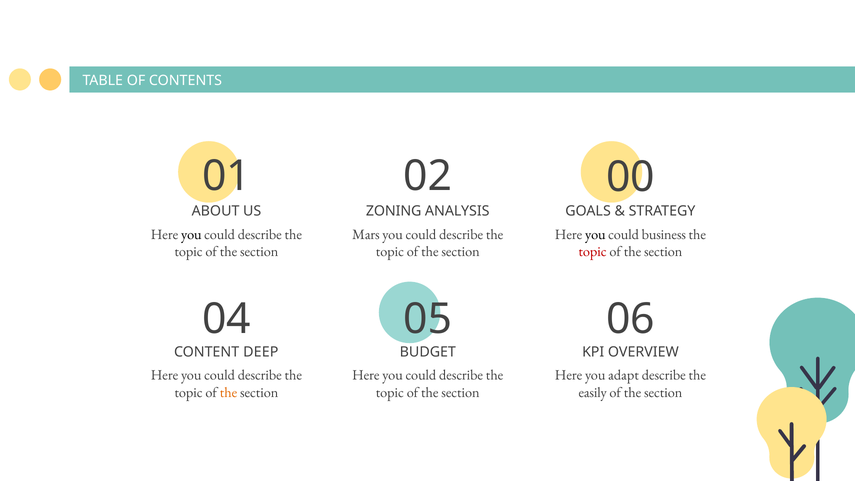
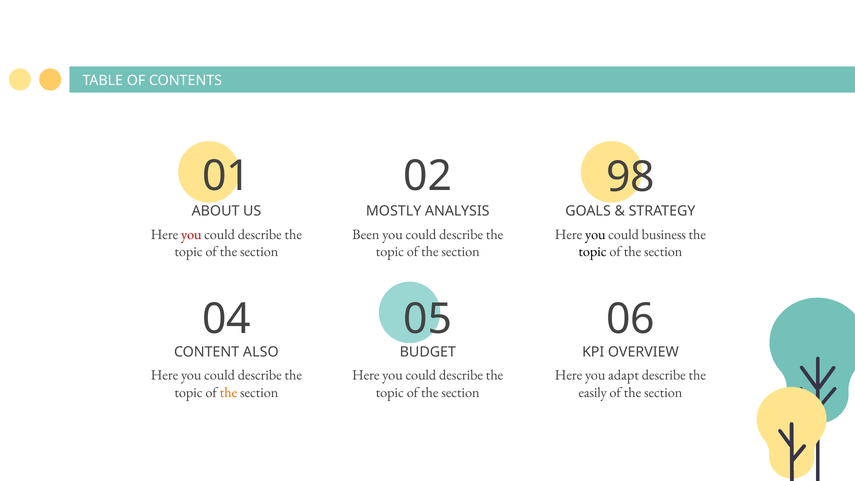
00: 00 -> 98 (631, 177)
ZONING: ZONING -> MOSTLY (394, 211)
you colour: black -> red (191, 235)
Mars: Mars -> Been (366, 235)
topic colour: red -> black (593, 252)
DEEP: DEEP -> ALSO (261, 352)
